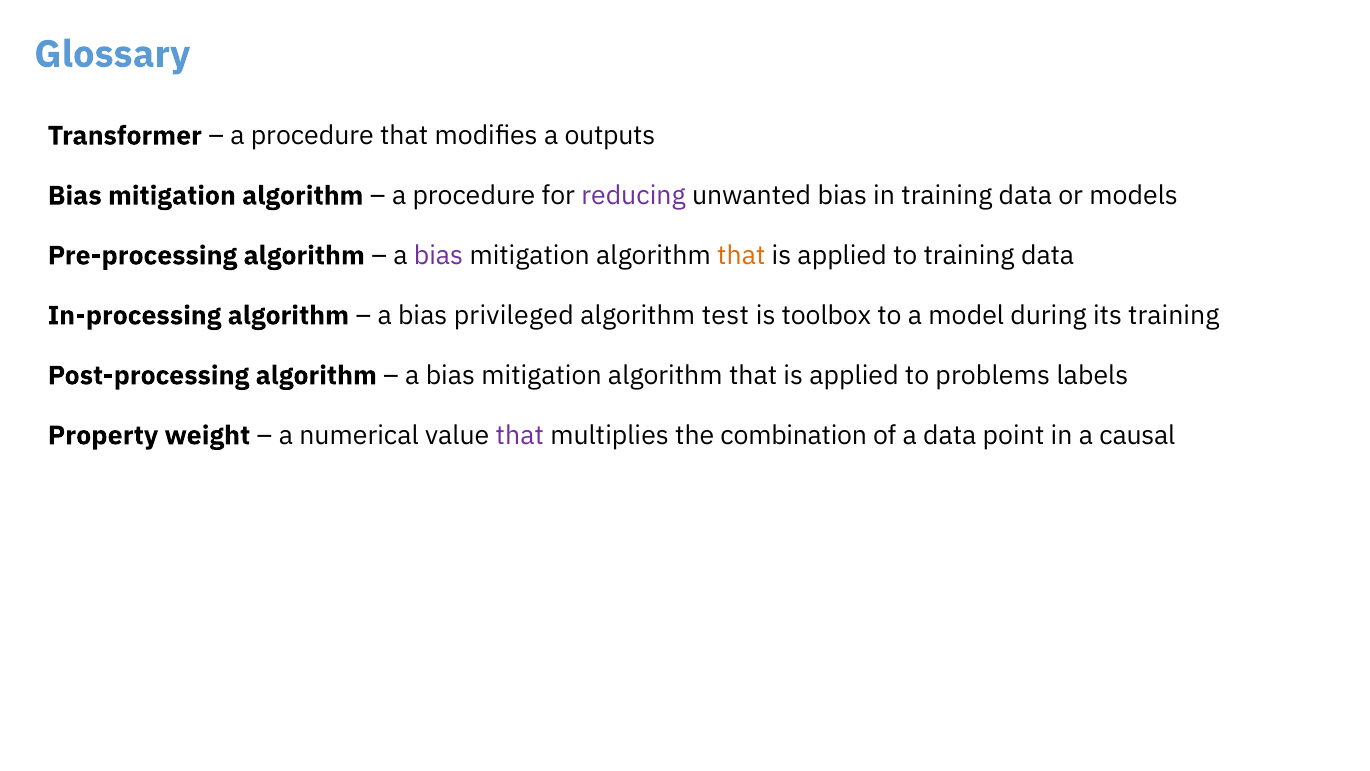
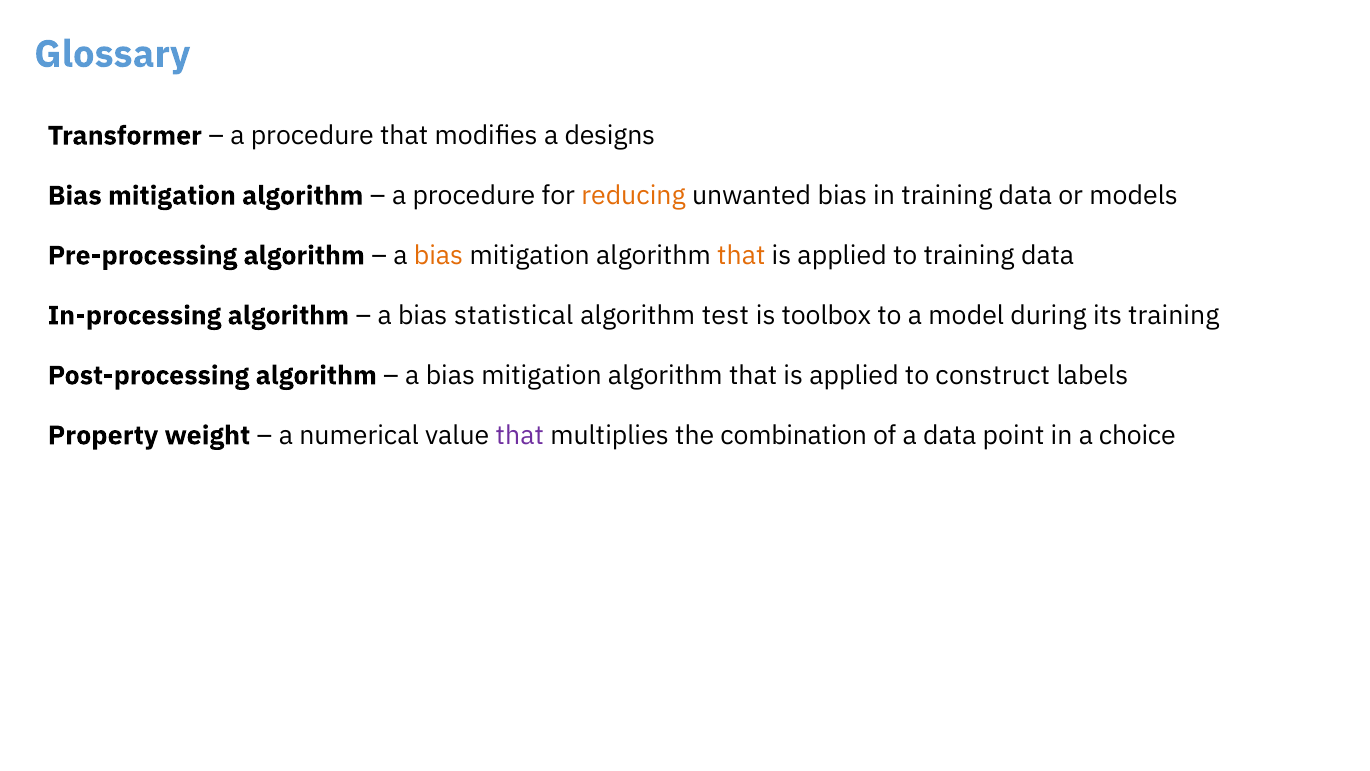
outputs: outputs -> designs (610, 136)
reducing colour: purple -> orange (634, 196)
bias colour: purple -> orange (439, 256)
privileged: privileged -> statistical (514, 315)
problems: problems -> construct (993, 375)
causal: causal -> choice (1137, 435)
